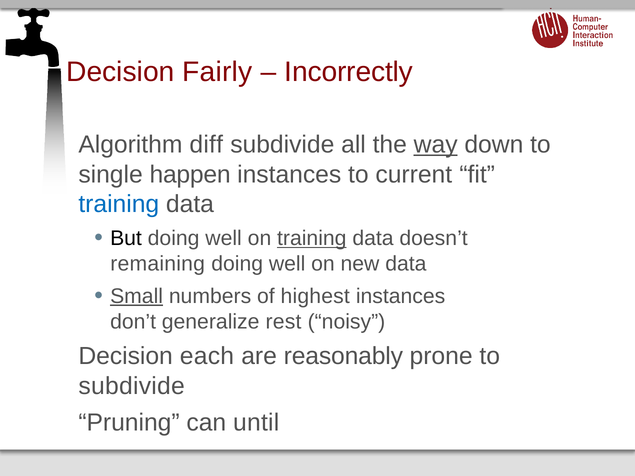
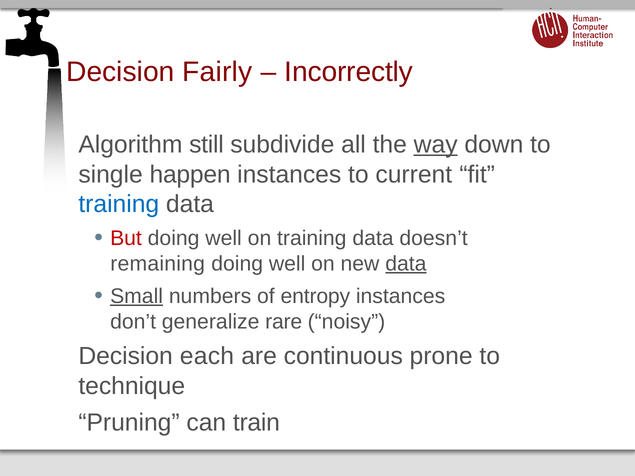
diff: diff -> still (206, 145)
But colour: black -> red (126, 238)
training underline: present -> none (312, 238)
data underline: none -> present (406, 264)
highest: highest -> entropy (315, 296)
rest: rest -> rare (284, 322)
reasonably: reasonably -> continuous (343, 357)
subdivide: subdivide -> technique (132, 386)
until: until -> train (256, 423)
